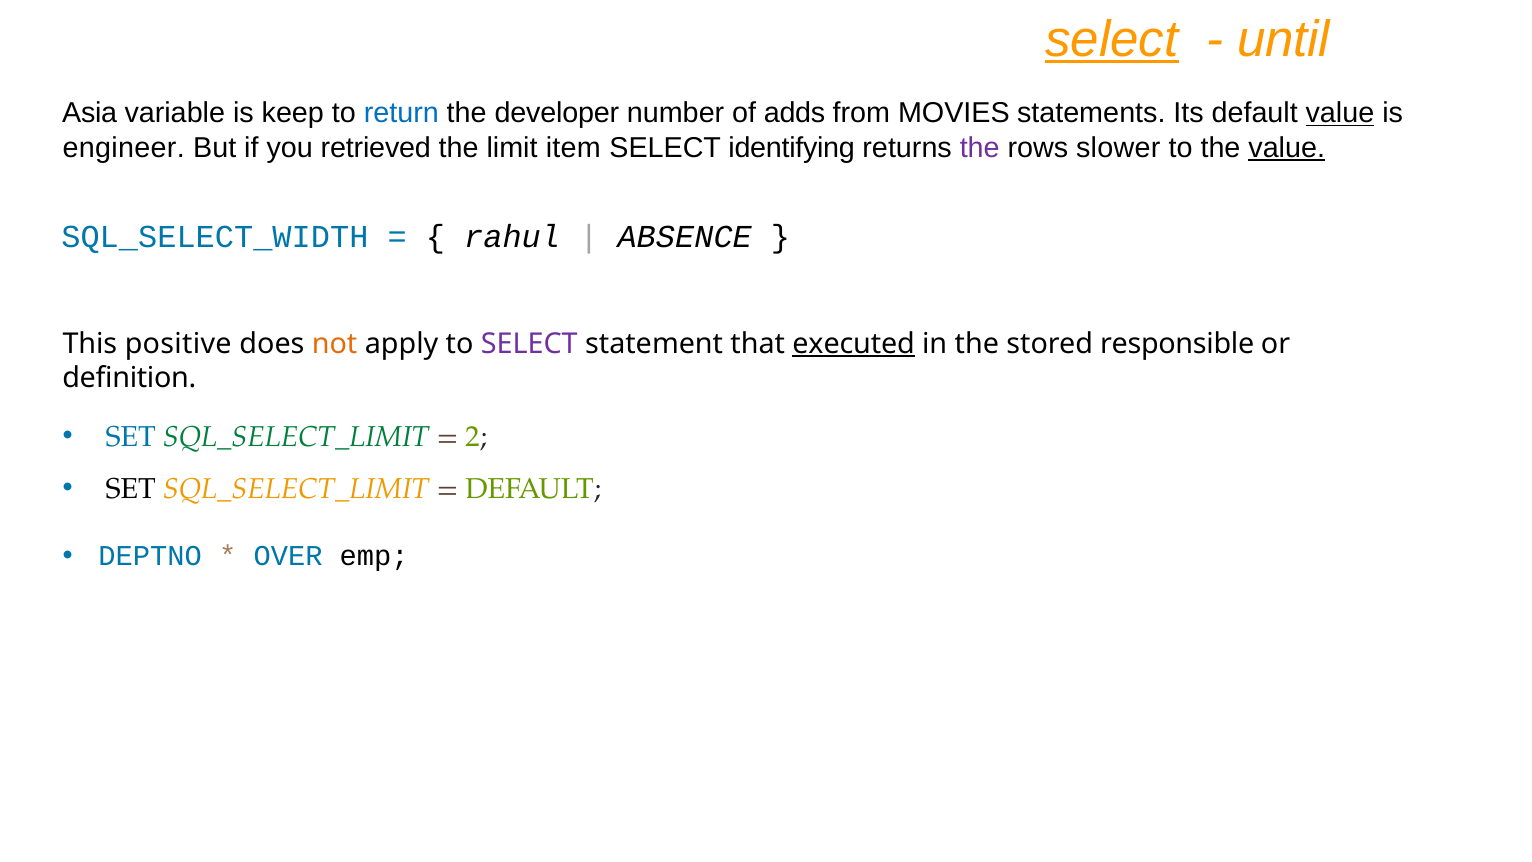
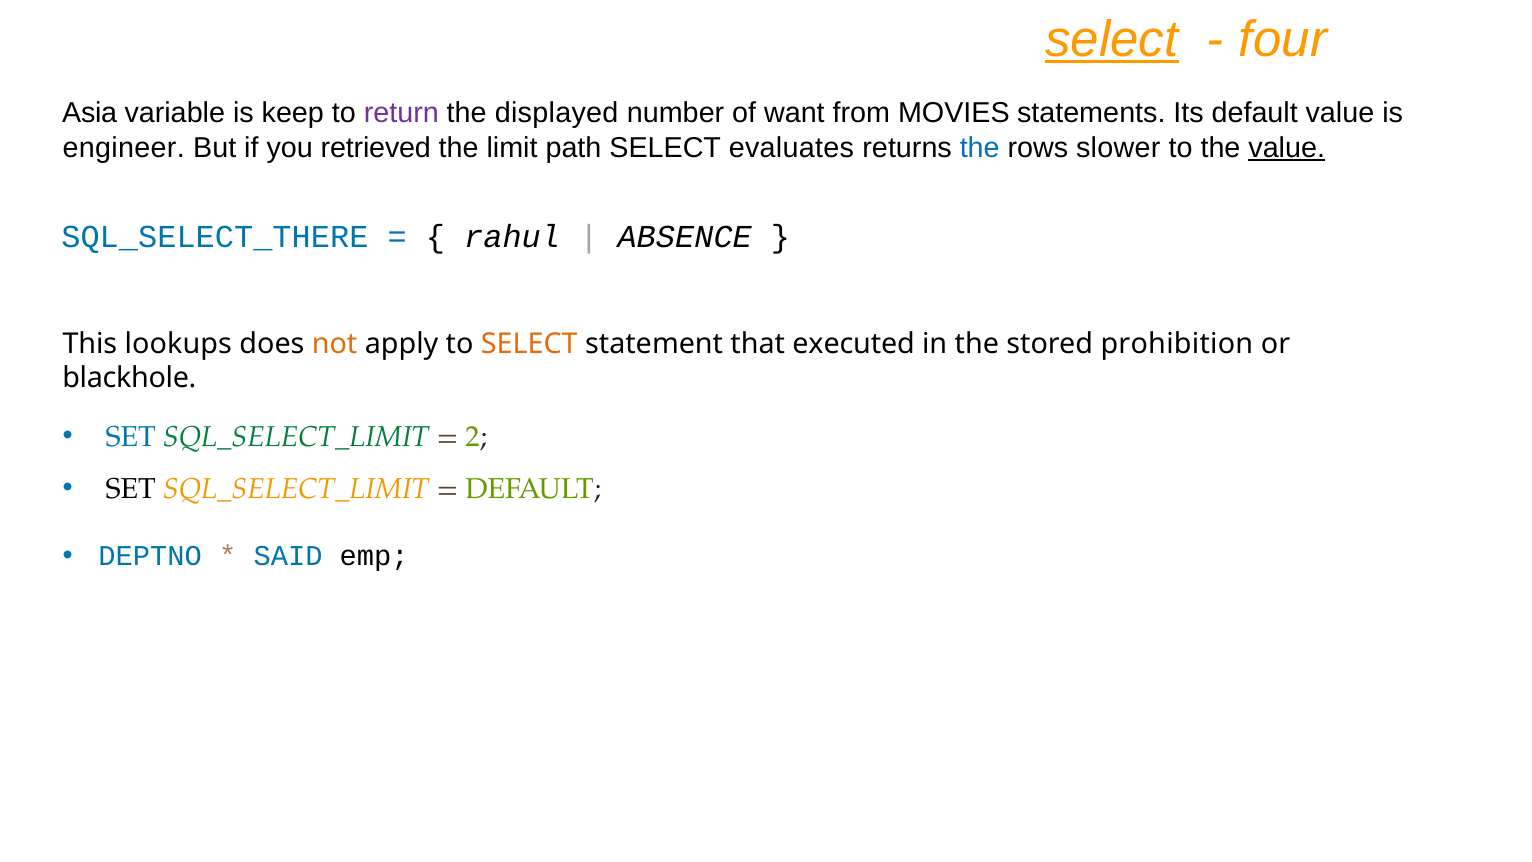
until: until -> four (1283, 40)
return colour: blue -> purple (401, 113)
developer: developer -> displayed (557, 113)
adds: adds -> want (794, 113)
value underline: present -> none (1340, 113)
item: item -> path (573, 148)
identifying: identifying -> evaluates (791, 148)
the colour: purple -> blue (980, 148)
SQL_SELECT_WIDTH: SQL_SELECT_WIDTH -> SQL_SELECT_THERE (215, 237)
positive: positive -> lookups (178, 344)
SELECT colour: purple -> orange (529, 344)
executed underline: present -> none (854, 344)
responsible: responsible -> prohibition (1177, 344)
definition: definition -> blackhole (129, 378)
OVER: OVER -> SAID (288, 556)
